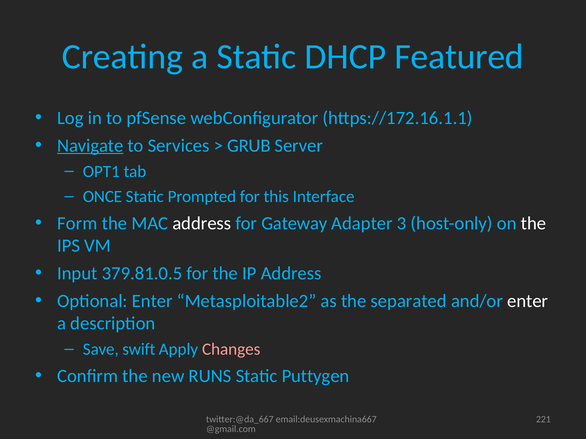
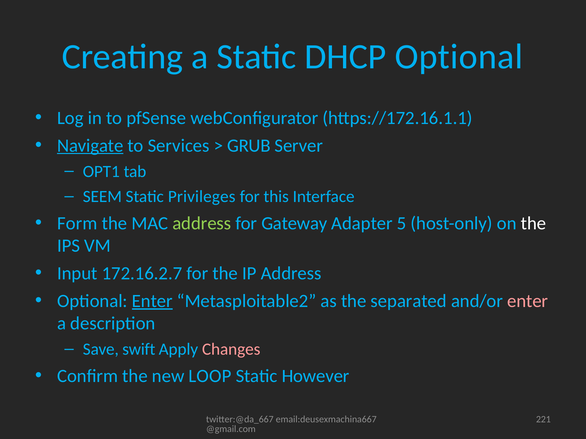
DHCP Featured: Featured -> Optional (459, 57)
ONCE: ONCE -> SEEM (102, 197)
Prompted: Prompted -> Privileges (202, 197)
address colour: white -> light green (202, 223)
3: 3 -> 5 (402, 223)
379.81.0.5: 379.81.0.5 -> 172.16.2.7 (142, 274)
Enter underline: none -> present (152, 301)
enter colour: white -> pink (528, 301)
RUNS: RUNS -> LOOP (210, 376)
Puttygen: Puttygen -> However (316, 376)
